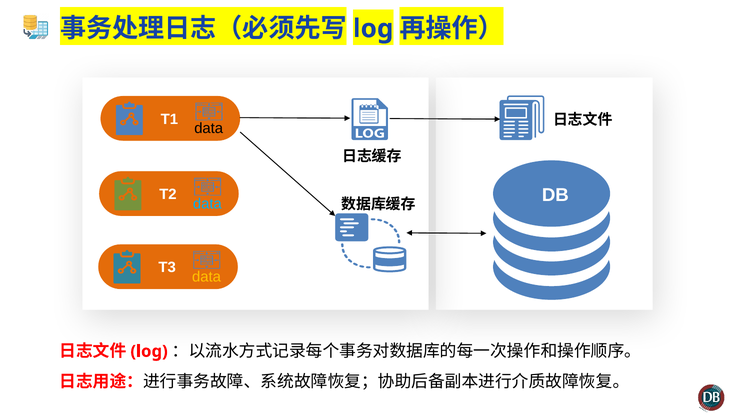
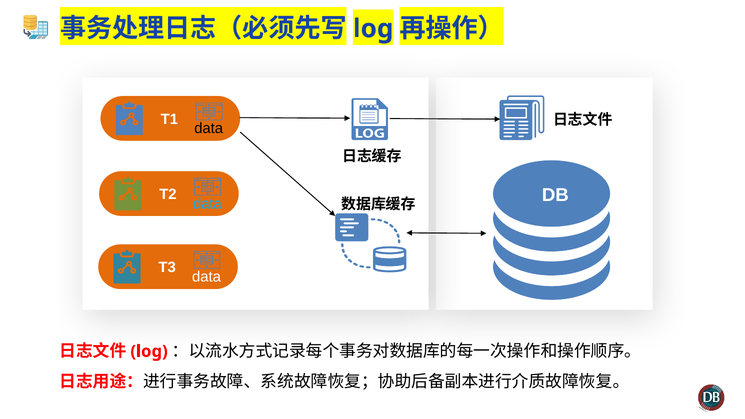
data colour: yellow -> white (206, 277)
